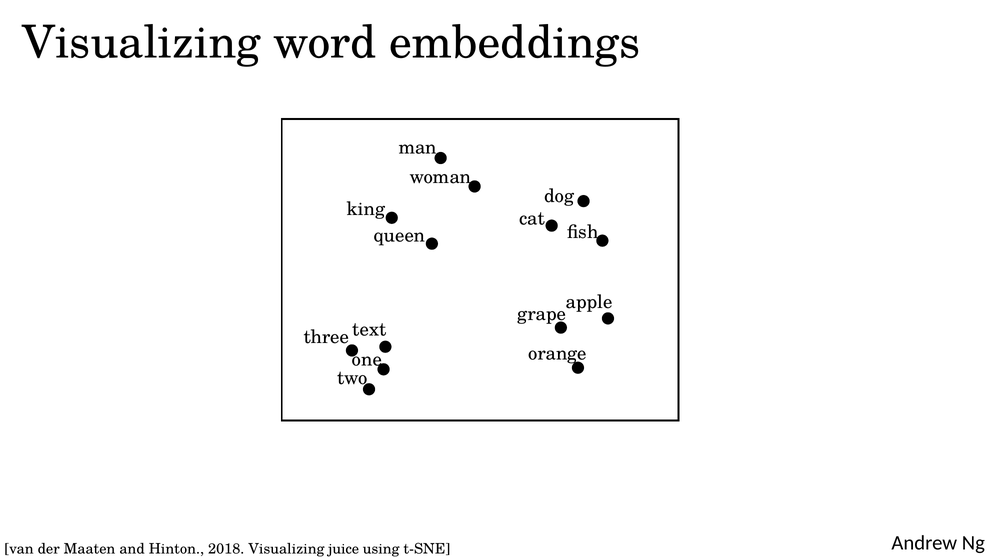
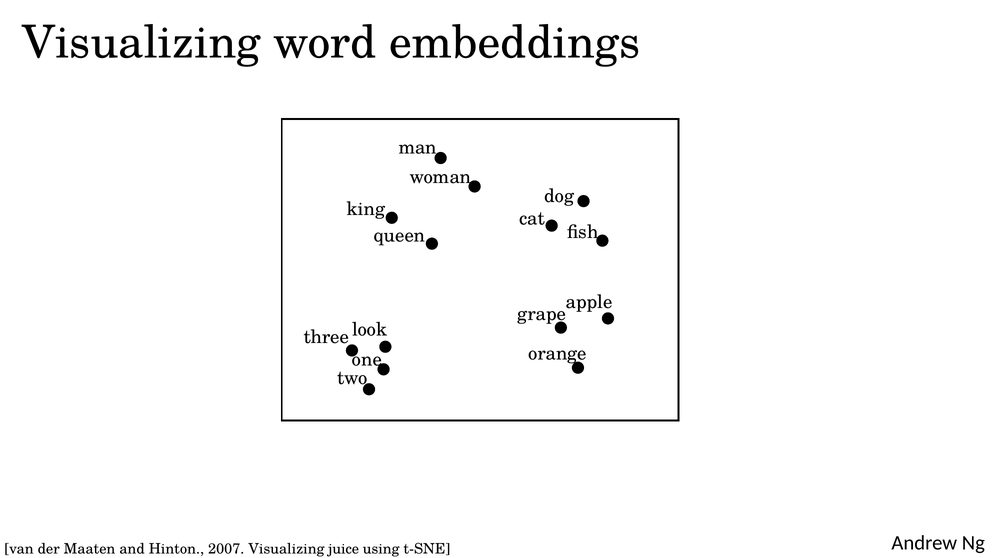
text: text -> look (370, 330)
2018: 2018 -> 2007 (226, 549)
